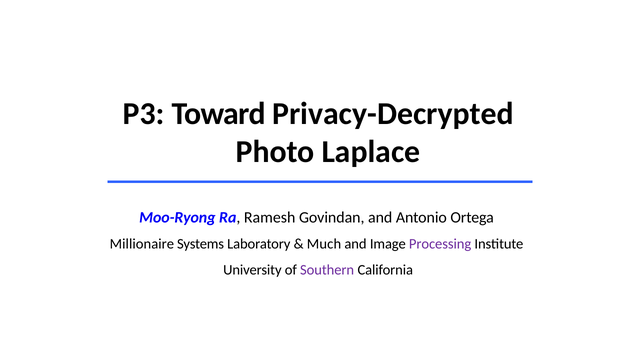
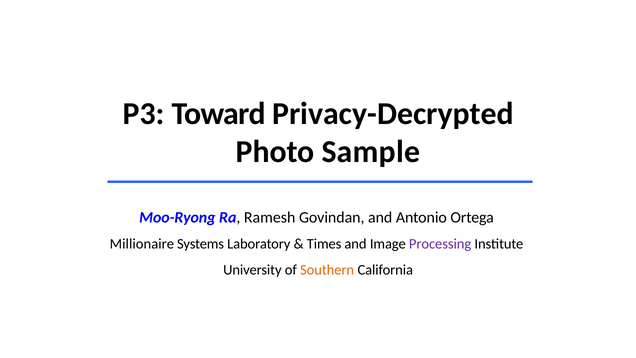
Laplace: Laplace -> Sample (371, 152)
Much: Much -> Times (324, 244)
Southern colour: purple -> orange (327, 270)
